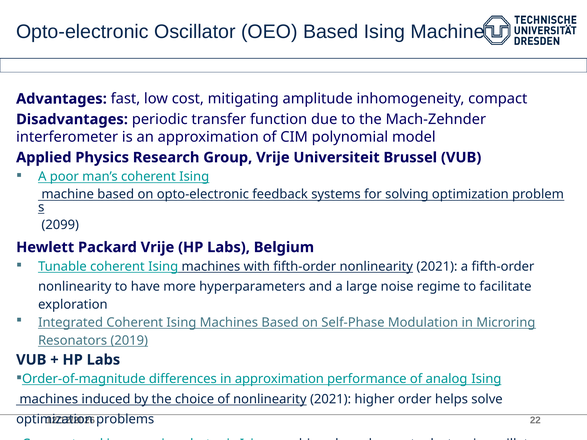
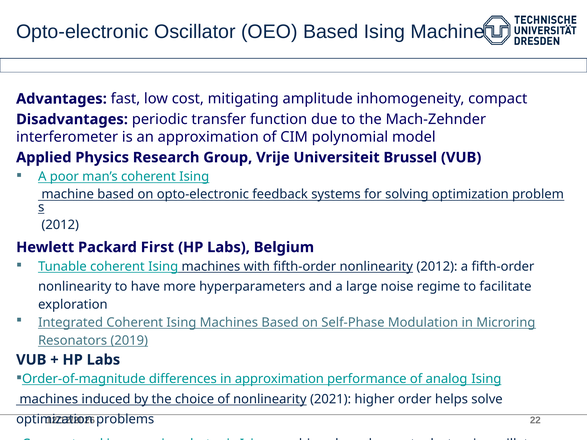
2099: 2099 -> 2012 (60, 225)
Packard Vrije: Vrije -> First (157, 247)
fifth-order nonlinearity 2021: 2021 -> 2012 (437, 267)
